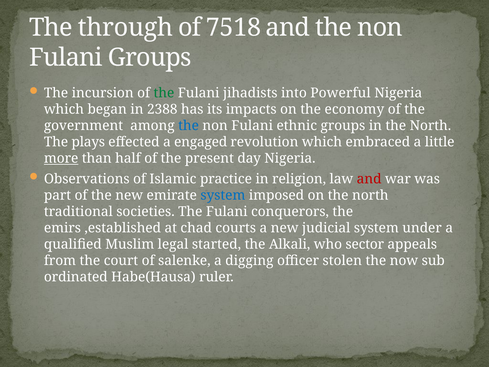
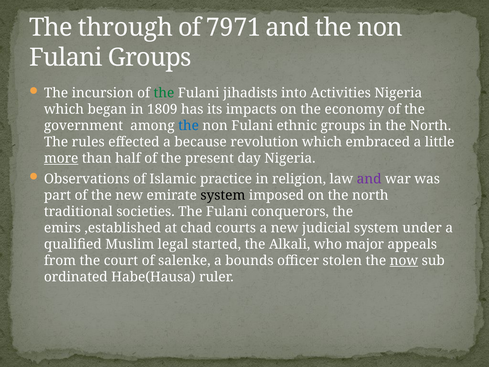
7518: 7518 -> 7971 (234, 27)
Powerful: Powerful -> Activities (341, 93)
2388: 2388 -> 1809 (162, 109)
plays: plays -> rules (88, 142)
engaged: engaged -> because (201, 142)
and colour: red -> purple (369, 179)
system colour: blue -> black (223, 195)
sector: sector -> major (365, 244)
digging: digging -> bounds (249, 260)
now underline: none -> present (404, 260)
